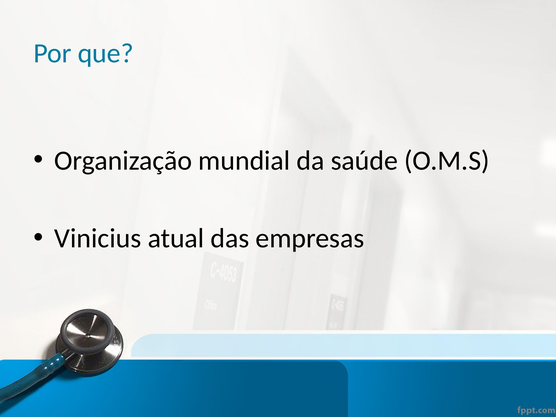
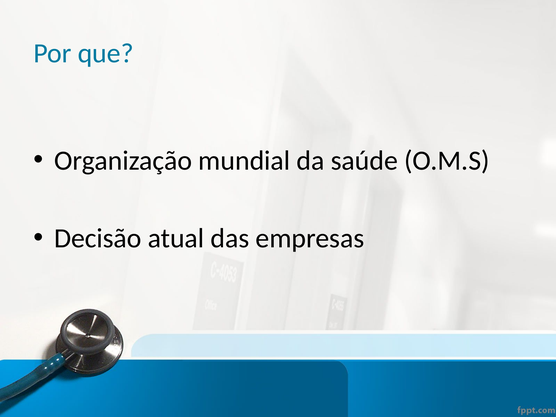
Vinicius: Vinicius -> Decisão (98, 238)
